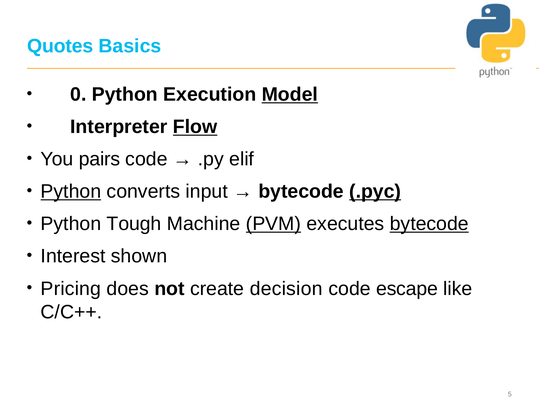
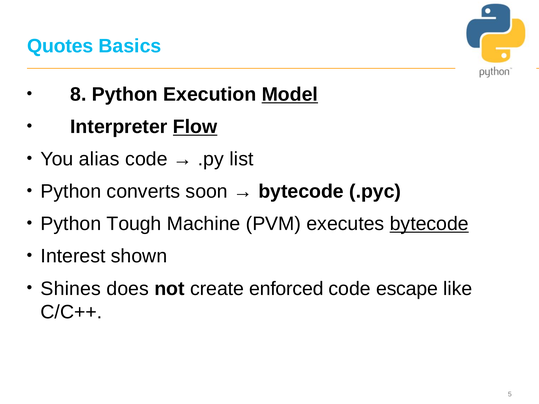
0: 0 -> 8 (78, 94)
pairs: pairs -> alias (99, 159)
elif: elif -> list (242, 159)
Python underline: present -> none (71, 192)
input: input -> soon (207, 192)
.pyc underline: present -> none (375, 192)
PVM underline: present -> none (273, 224)
Pricing: Pricing -> Shines (71, 289)
decision: decision -> enforced (286, 289)
